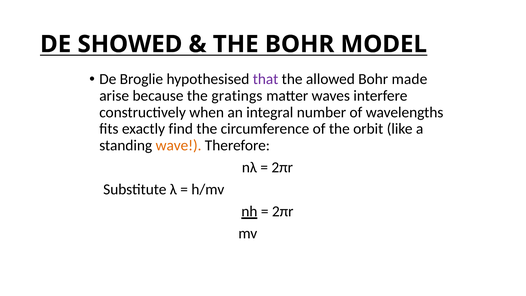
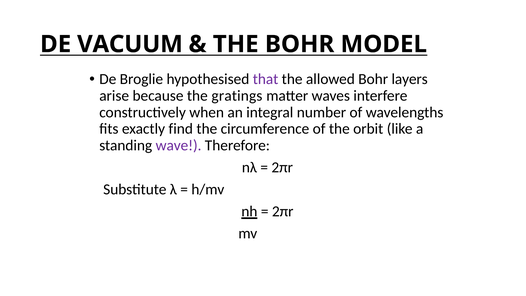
SHOWED: SHOWED -> VACUUM (130, 44)
made: made -> layers (410, 79)
wave colour: orange -> purple (179, 145)
